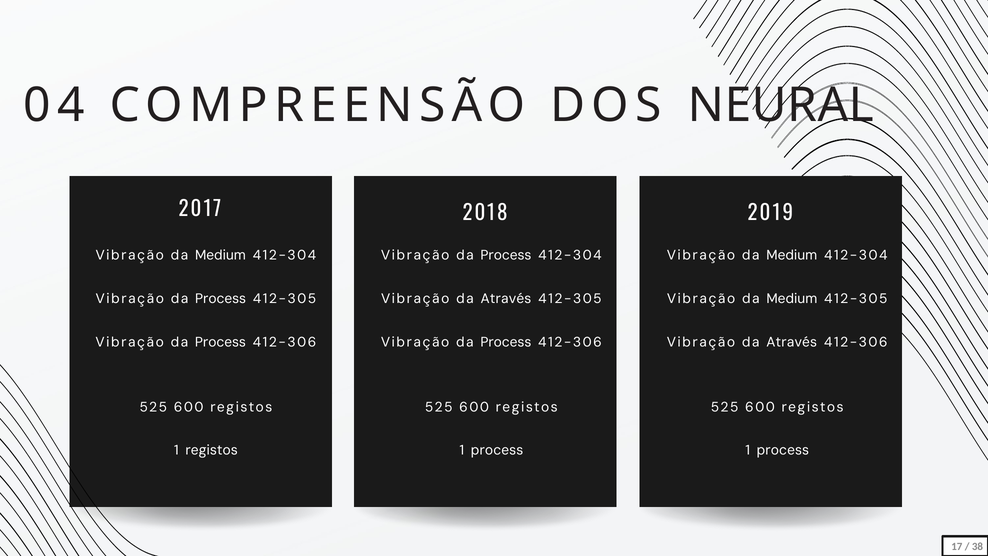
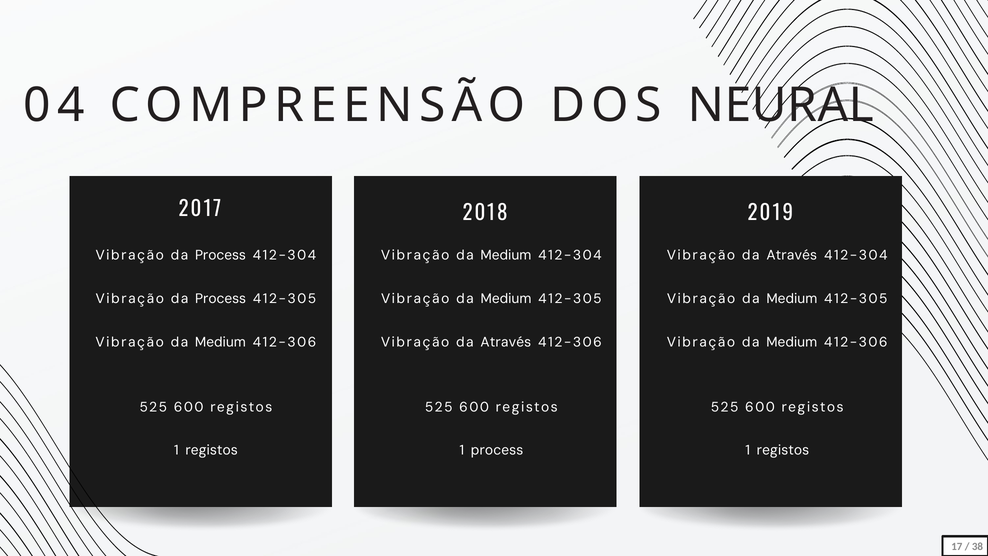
Medium: Medium -> Process (221, 255)
Process: Process -> Medium (506, 255)
Medium: Medium -> Através (792, 255)
Através: Através -> Medium (506, 298)
Process: Process -> Medium (220, 342)
Process: Process -> Através (506, 342)
Através: Através -> Medium (792, 342)
process: process -> registos (783, 450)
